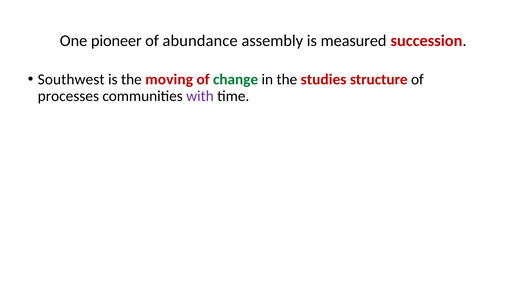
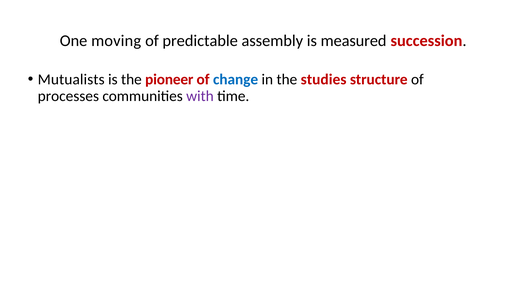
pioneer: pioneer -> moving (116, 41)
abundance: abundance -> predictable (200, 41)
Southwest: Southwest -> Mutualists (71, 79)
moving: moving -> pioneer (169, 79)
change colour: green -> blue (236, 79)
